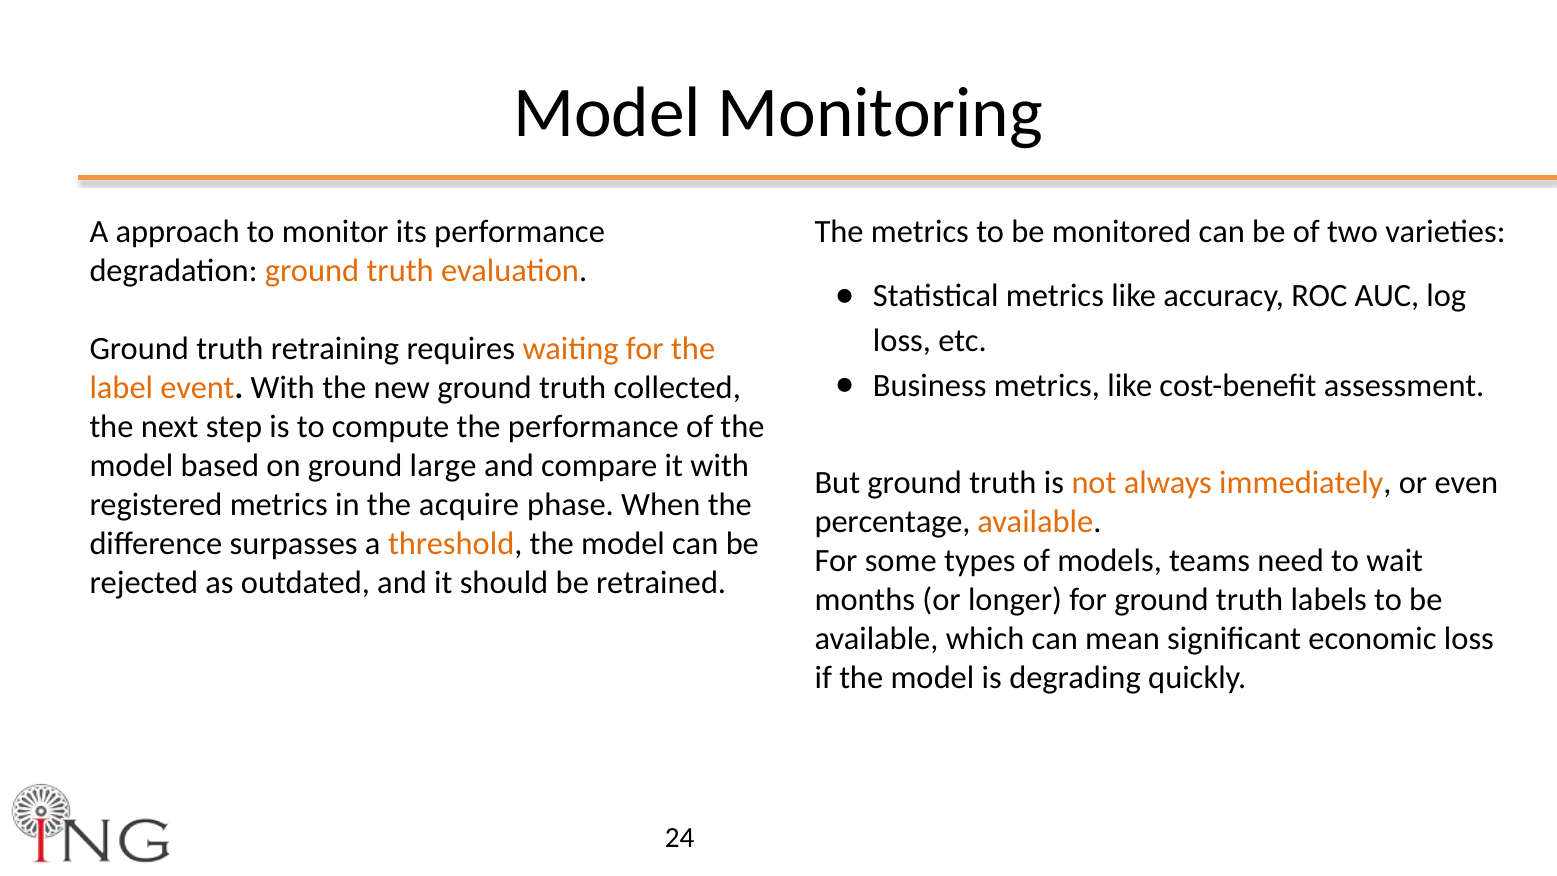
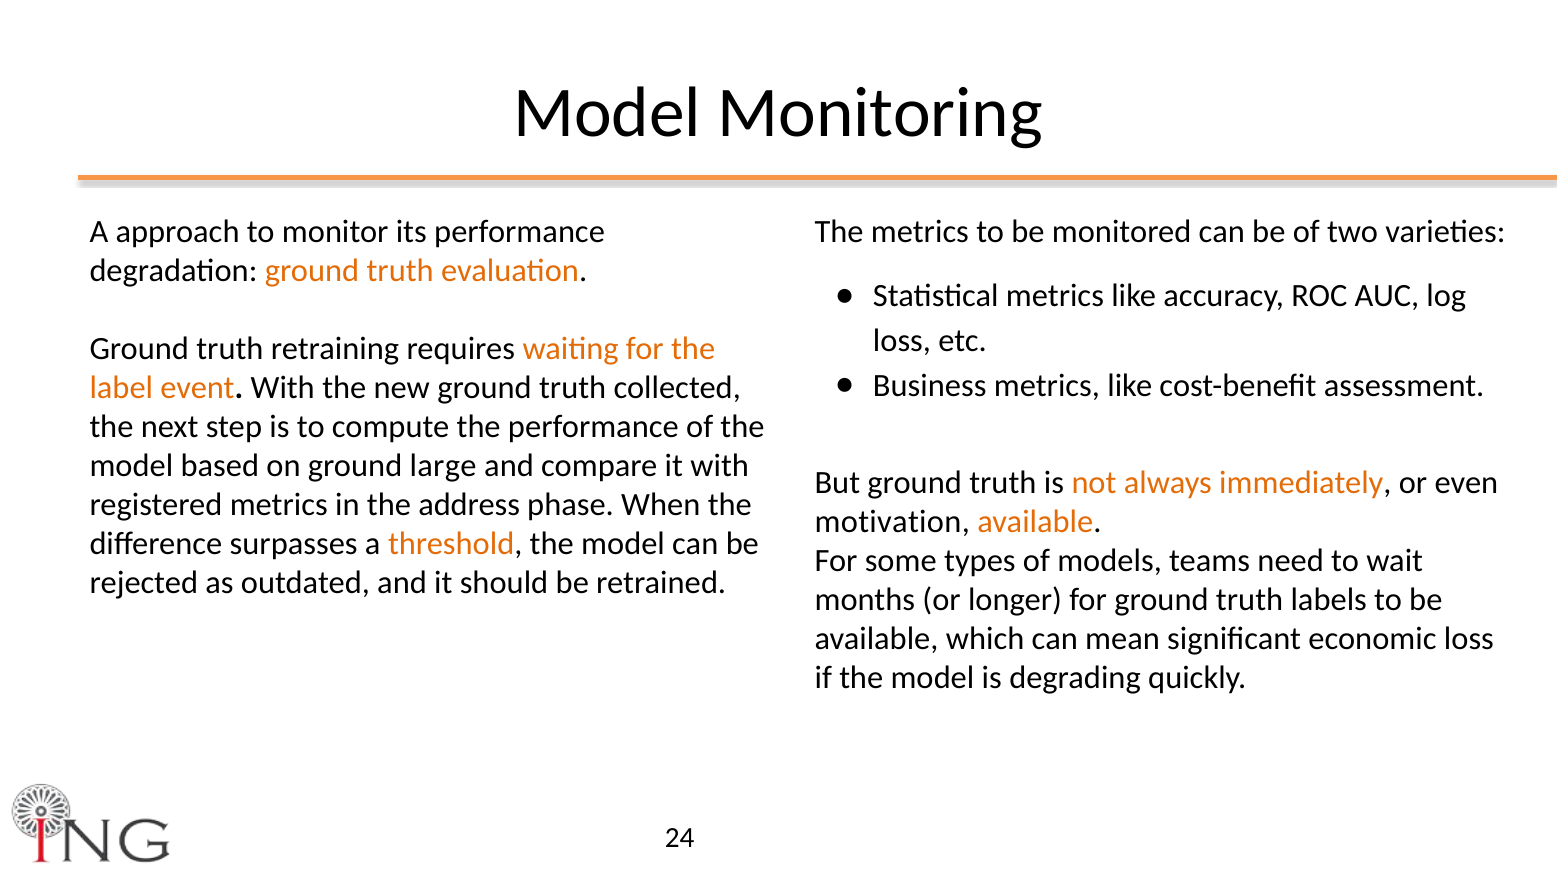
acquire: acquire -> address (469, 505)
percentage: percentage -> motivation (892, 522)
